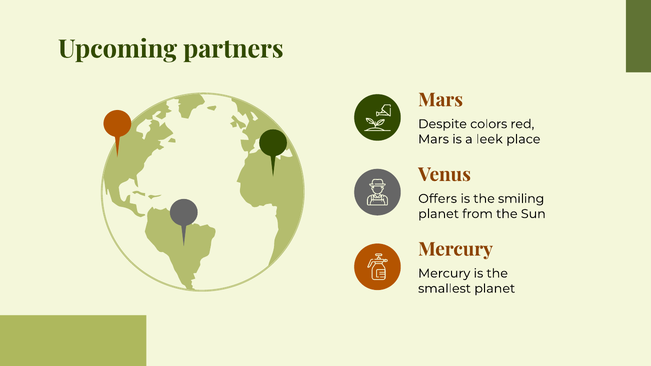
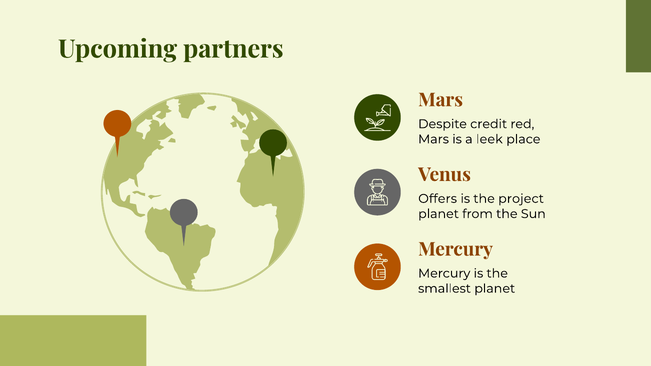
colors: colors -> credit (489, 124)
smiling: smiling -> project (521, 199)
